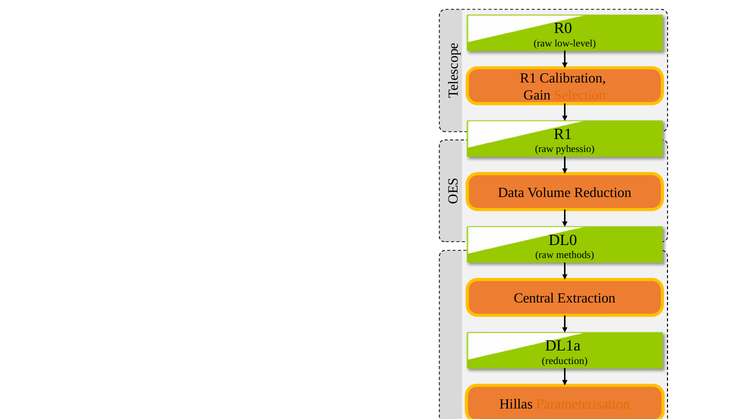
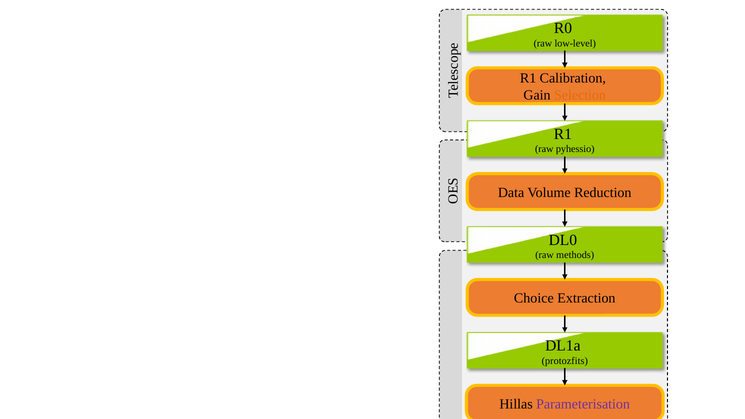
Central: Central -> Choice (534, 298)
reduction: reduction -> protozfits (565, 361)
Parameterisation colour: orange -> purple (583, 404)
